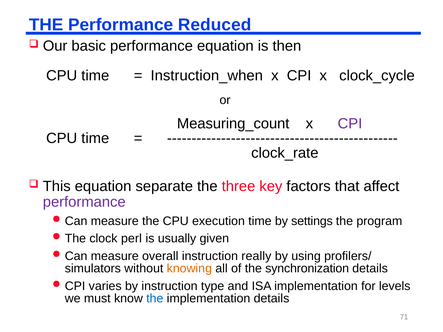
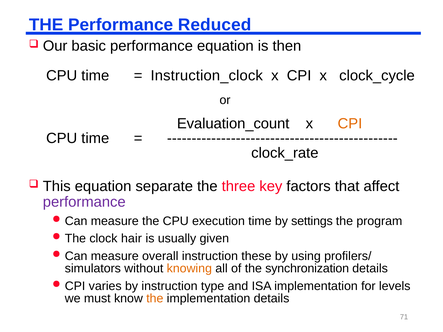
Instruction_when: Instruction_when -> Instruction_clock (207, 76)
Measuring_count: Measuring_count -> Evaluation_count (233, 124)
CPI colour: purple -> orange (350, 124)
perl: perl -> hair (131, 239)
really: really -> these (256, 256)
the colour: blue -> orange (155, 299)
